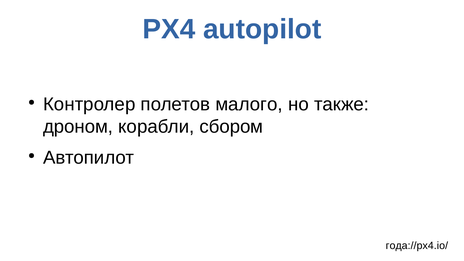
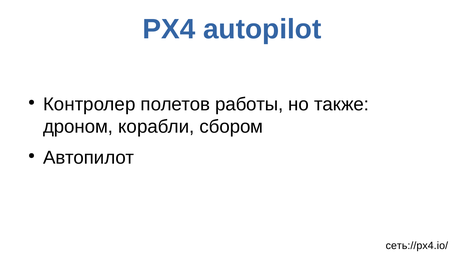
малого: малого -> работы (249, 104)
года://px4.io/: года://px4.io/ -> сеть://px4.io/ (417, 246)
